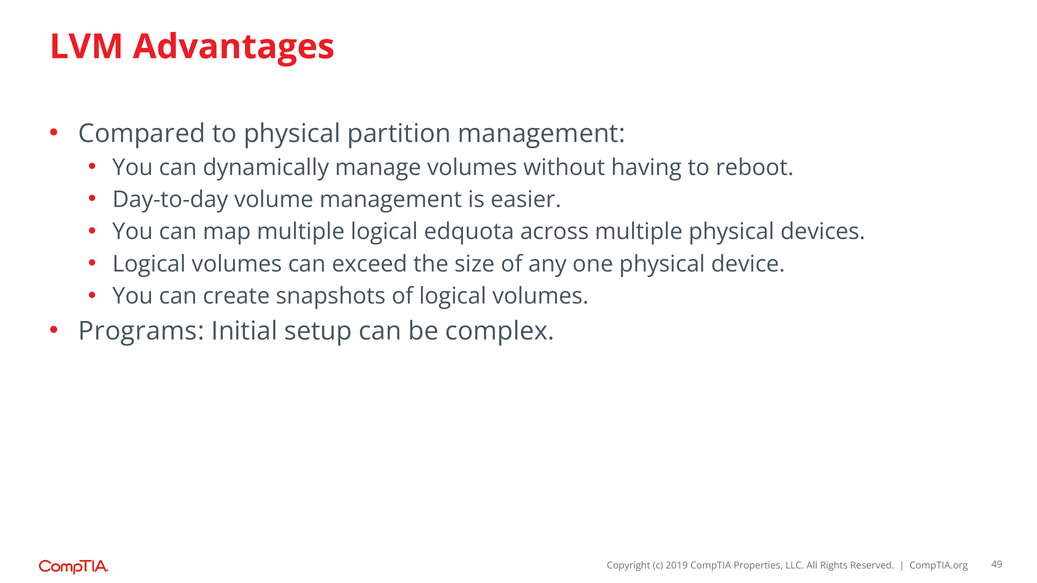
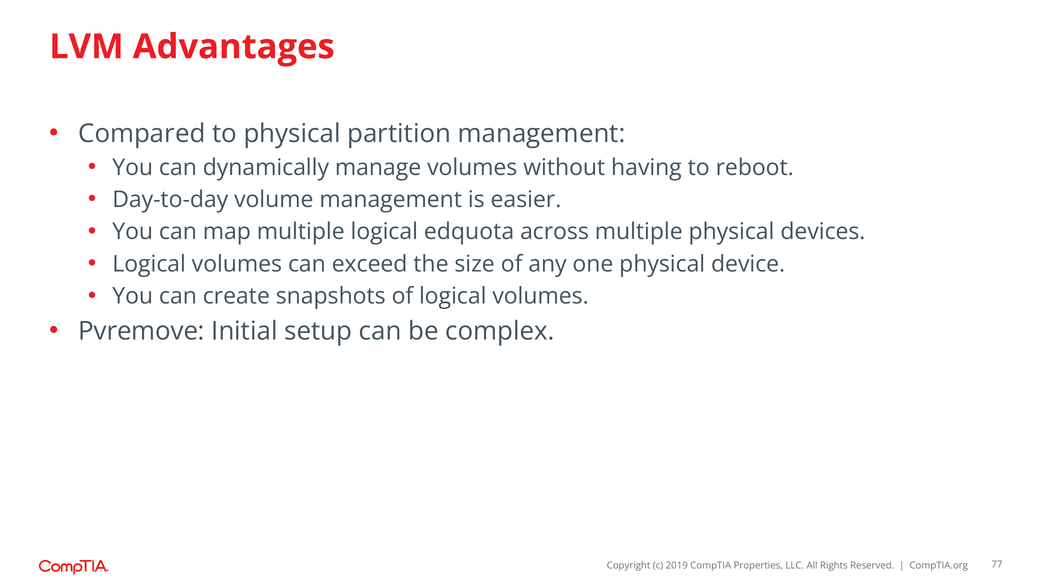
Programs: Programs -> Pvremove (142, 331)
49: 49 -> 77 (997, 565)
